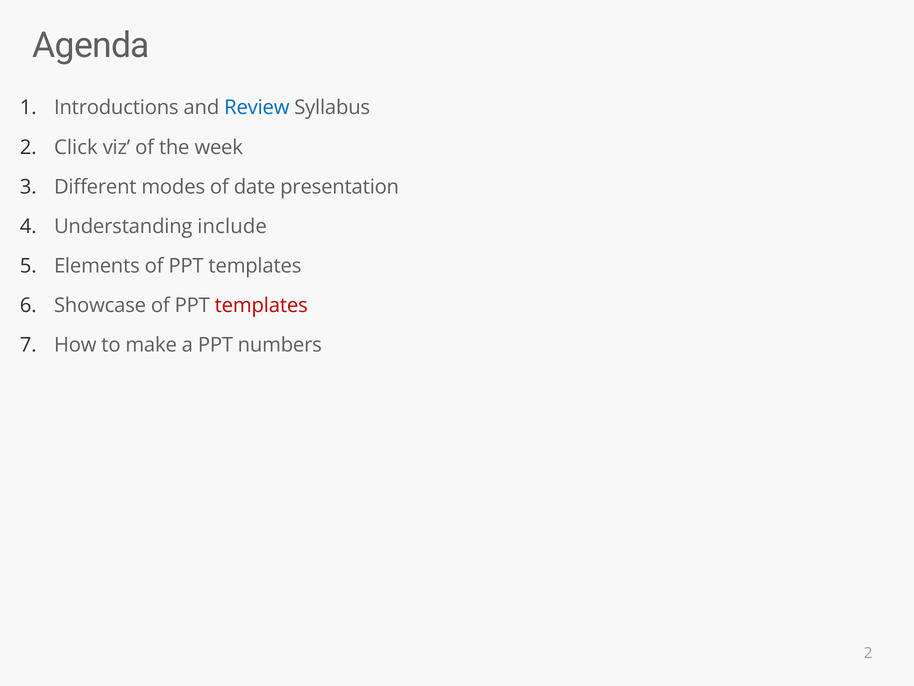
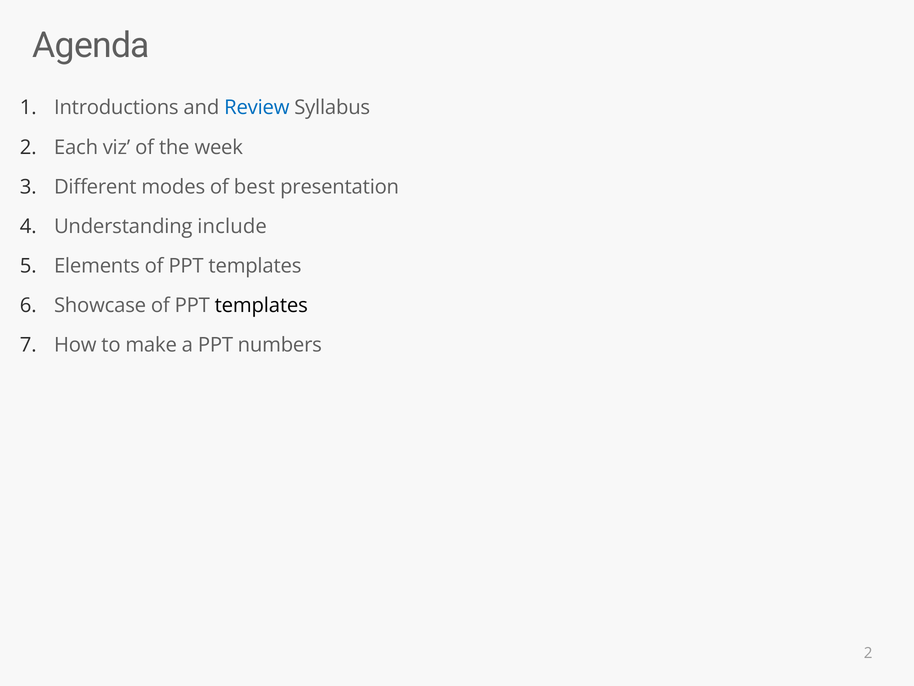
Click: Click -> Each (76, 147)
date: date -> best (254, 187)
templates colour: red -> black (261, 305)
